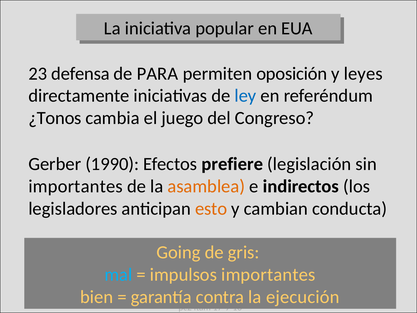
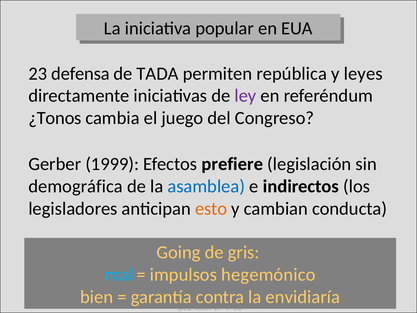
PARA: PARA -> TADA (158, 74)
oposición: oposición -> república (292, 74)
ley colour: blue -> purple (245, 96)
1990: 1990 -> 1999 (112, 164)
importantes: importantes -> demográfica (76, 186)
asamblea colour: orange -> blue (206, 186)
impulsos importantes: importantes -> hegemónico (268, 274)
ejecución: ejecución -> envidiaría (303, 297)
